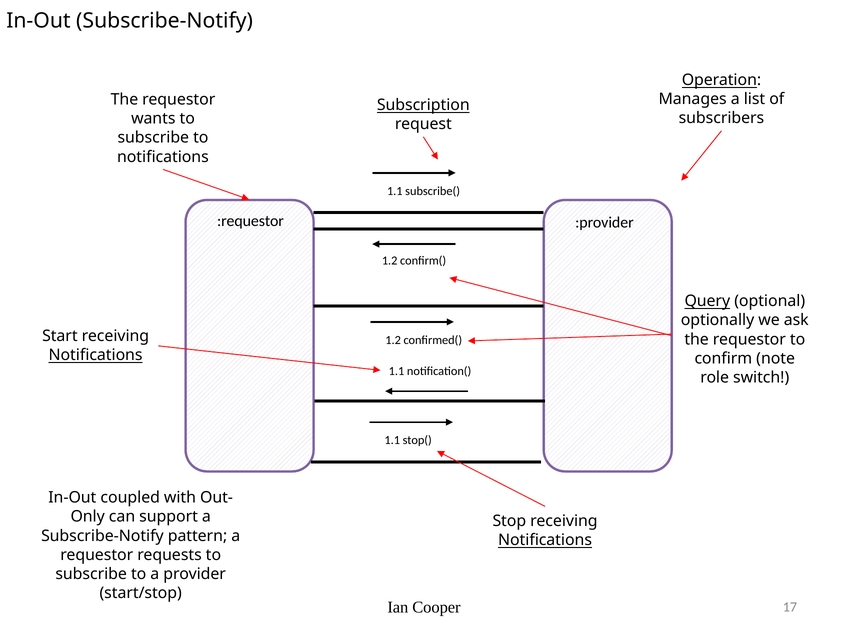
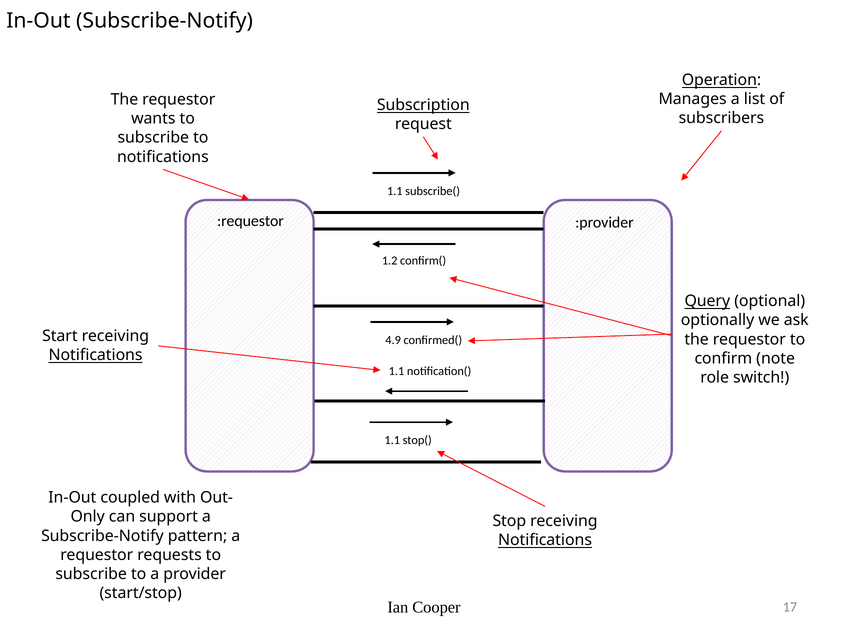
1.2: 1.2 -> 4.9 (393, 340)
